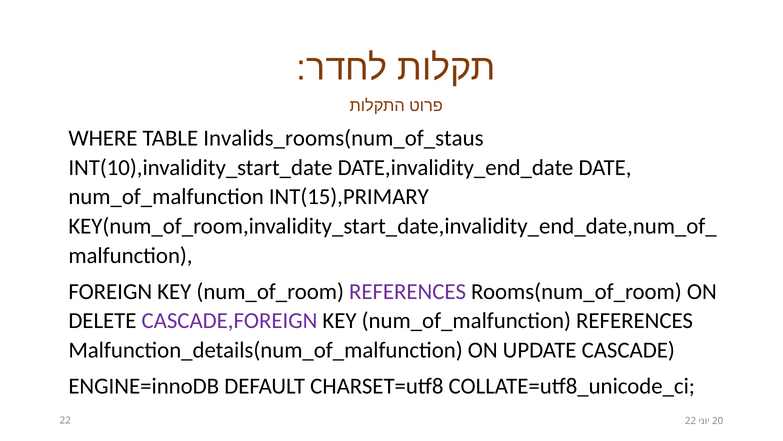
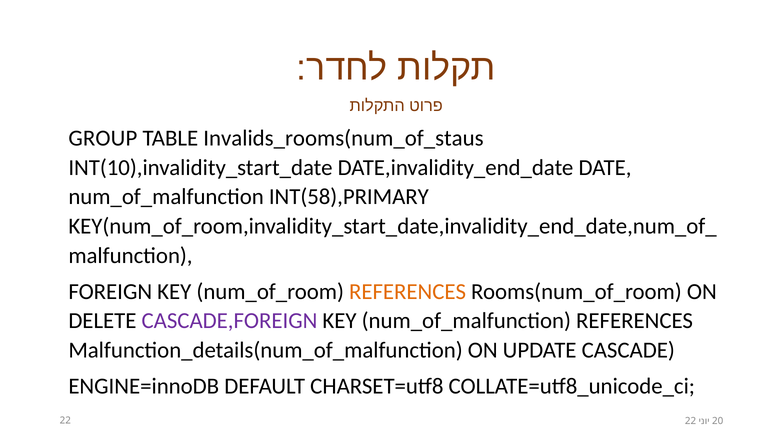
WHERE: WHERE -> GROUP (103, 138)
INT(15),PRIMARY: INT(15),PRIMARY -> INT(58),PRIMARY (349, 197)
REFERENCES colour: purple -> orange (408, 291)
